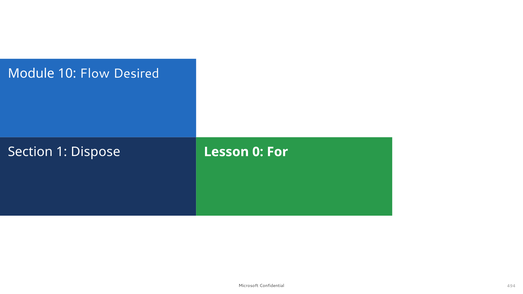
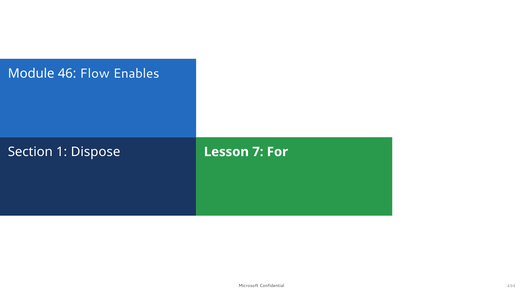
10: 10 -> 46 (67, 73)
Desired: Desired -> Enables (136, 73)
0: 0 -> 7 (258, 152)
